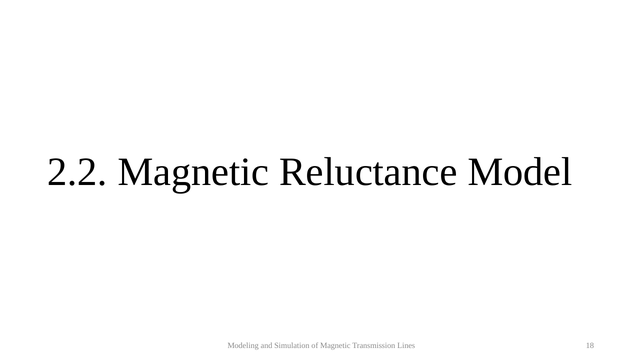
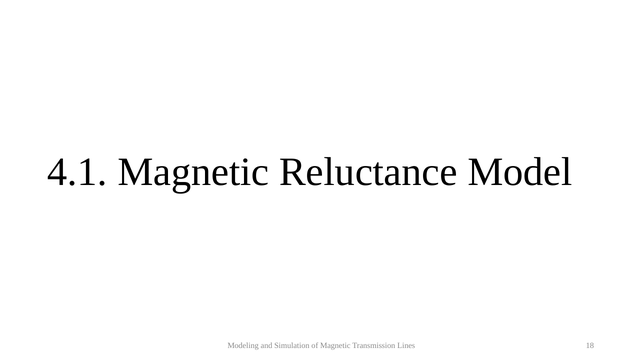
2.2: 2.2 -> 4.1 (77, 172)
